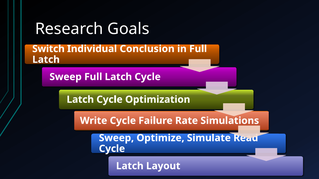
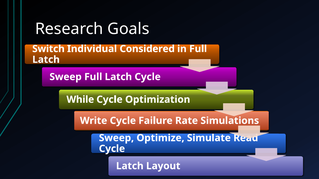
Conclusion: Conclusion -> Considered (147, 49)
Latch: Latch -> While (80, 100)
